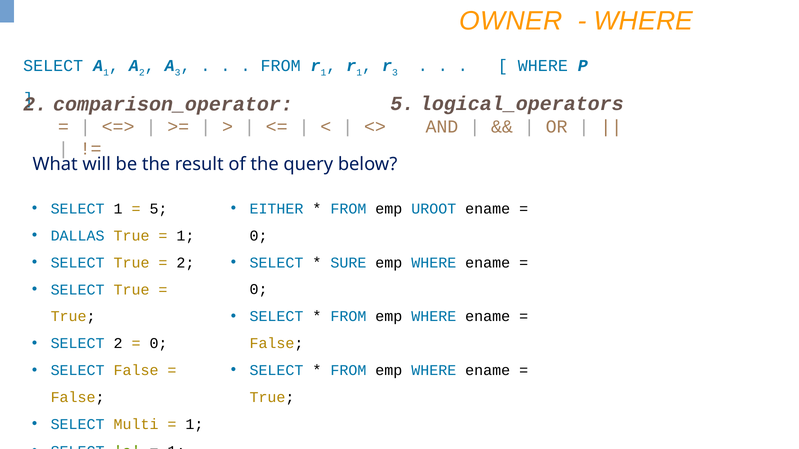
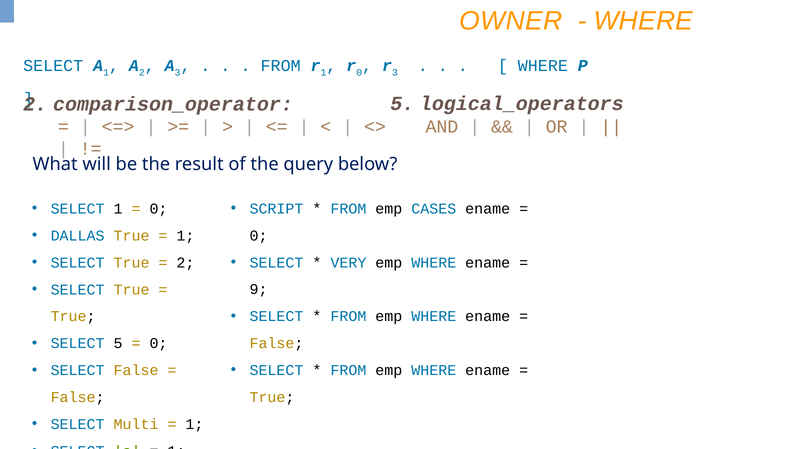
1: 1 -> 0 (359, 72)
5: 5 -> 0 (158, 209)
EITHER: EITHER -> SCRIPT (276, 209)
UROOT: UROOT -> CASES (434, 209)
SURE: SURE -> VERY (348, 263)
0: 0 -> 9 (259, 290)
SELECT 2: 2 -> 5 (118, 344)
